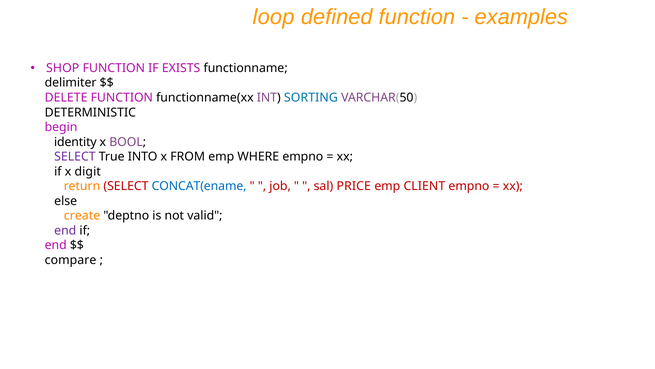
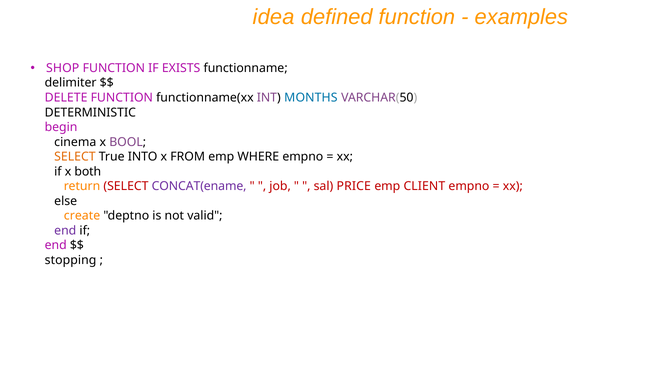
loop: loop -> idea (274, 17)
SORTING: SORTING -> MONTHS (311, 98)
identity: identity -> cinema (75, 142)
SELECT colour: purple -> orange (75, 156)
digit: digit -> both (88, 171)
CONCAT(ename colour: blue -> purple (199, 186)
compare: compare -> stopping (71, 260)
